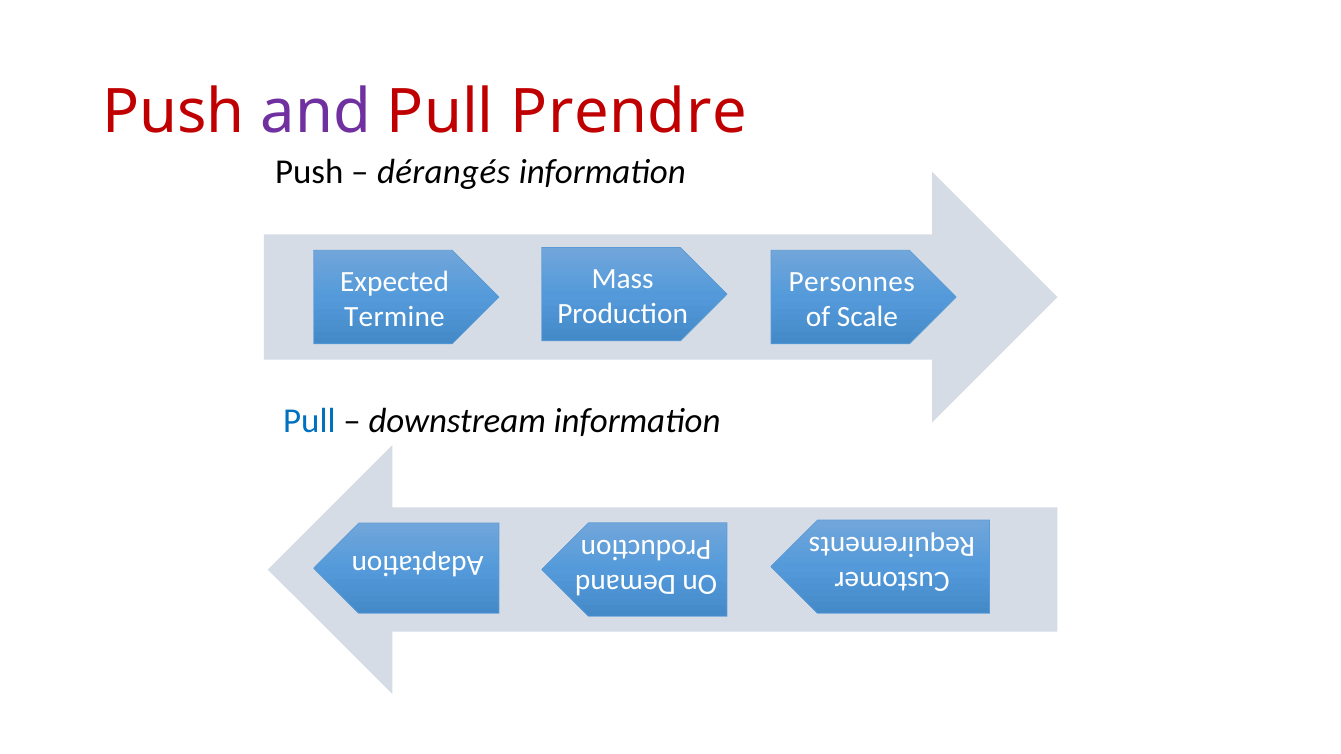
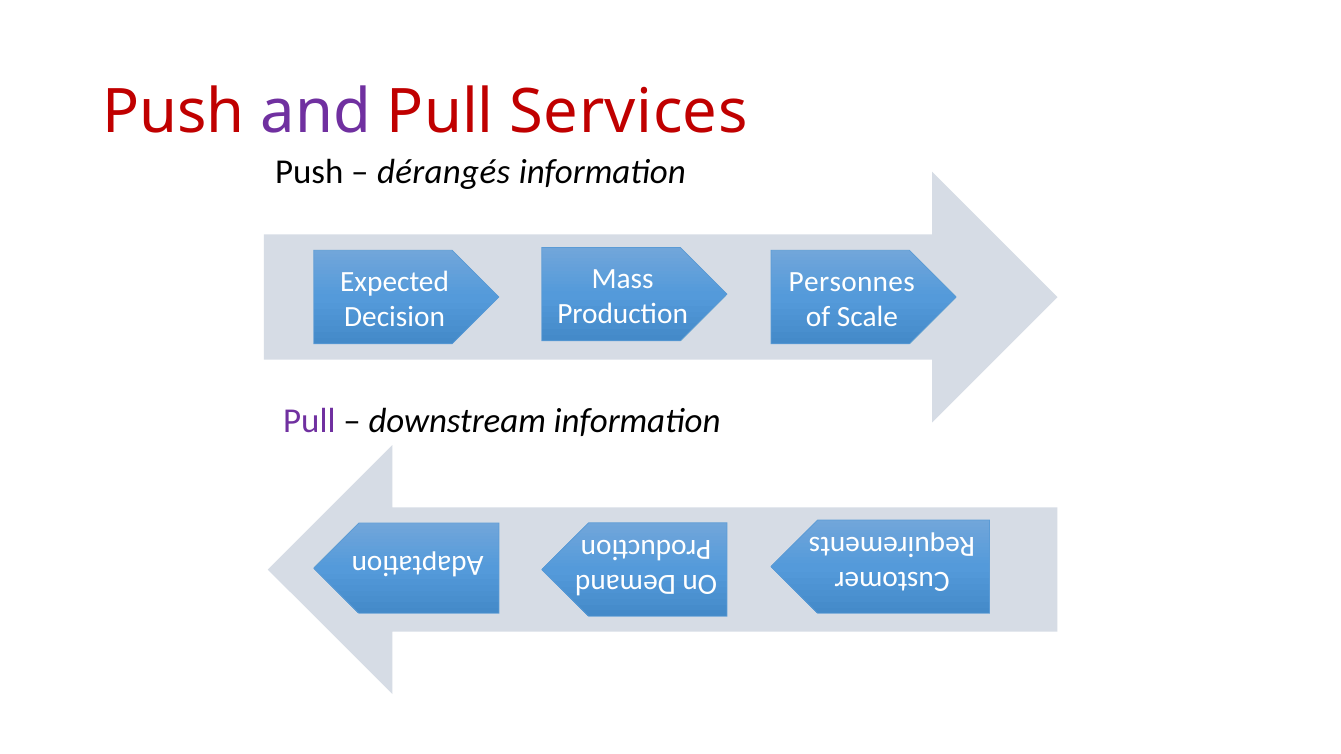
Prendre: Prendre -> Services (629, 113)
Termine: Termine -> Decision (395, 317)
Pull colour: blue -> purple (309, 421)
